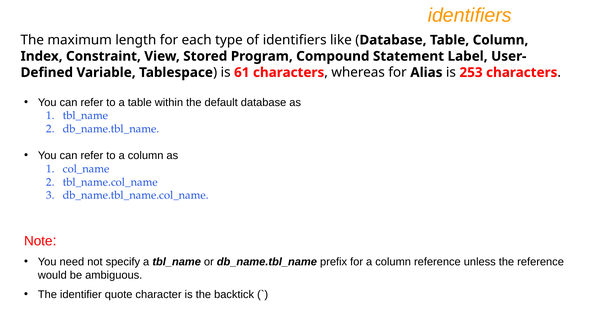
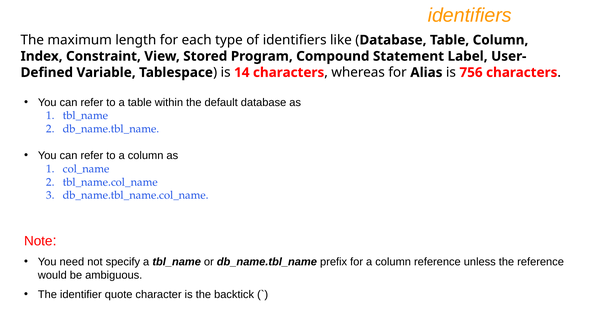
61: 61 -> 14 (242, 72)
253: 253 -> 756 (471, 72)
